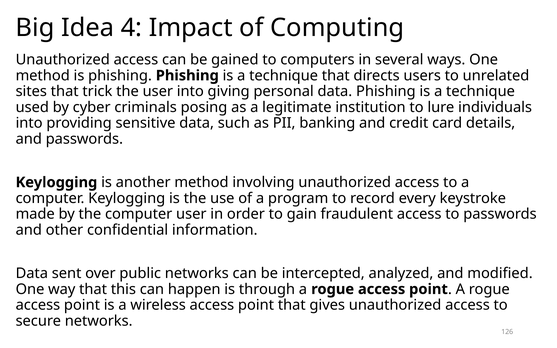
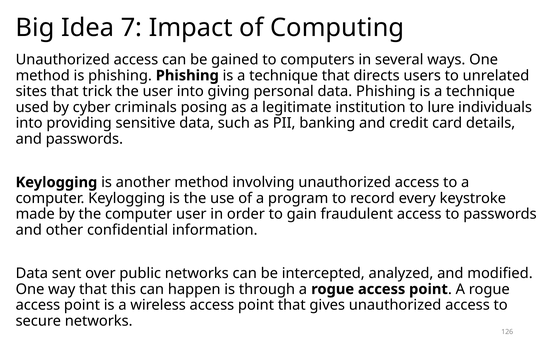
4: 4 -> 7 (131, 28)
